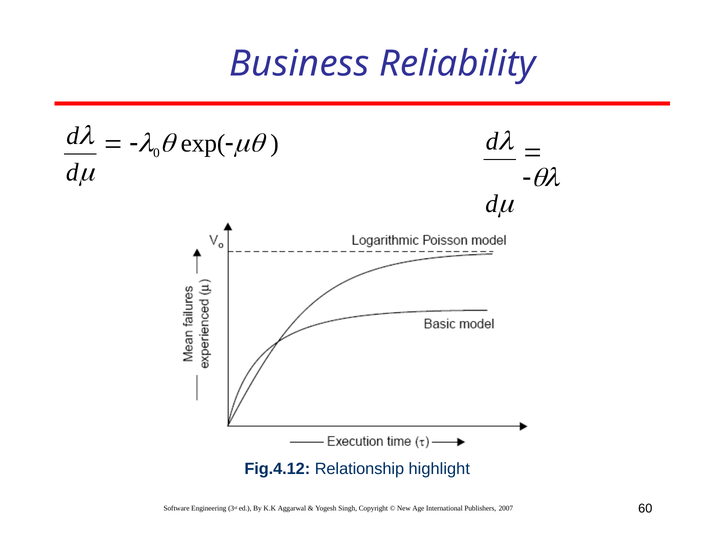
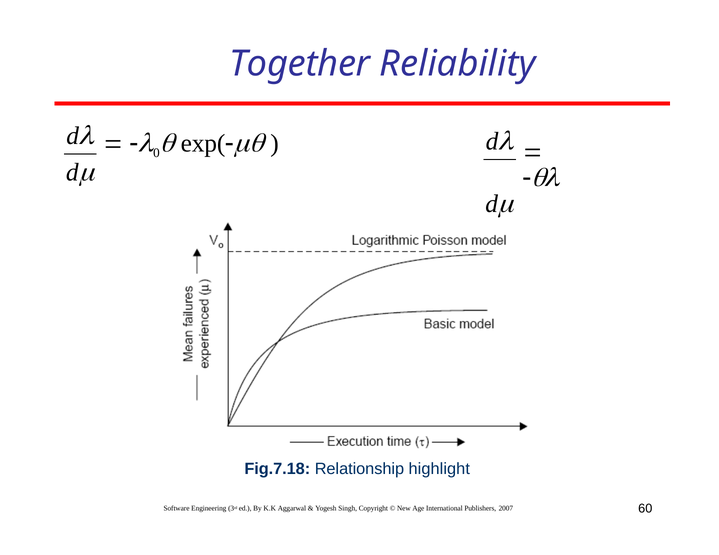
Business: Business -> Together (300, 64)
Fig.4.12: Fig.4.12 -> Fig.7.18 (277, 469)
